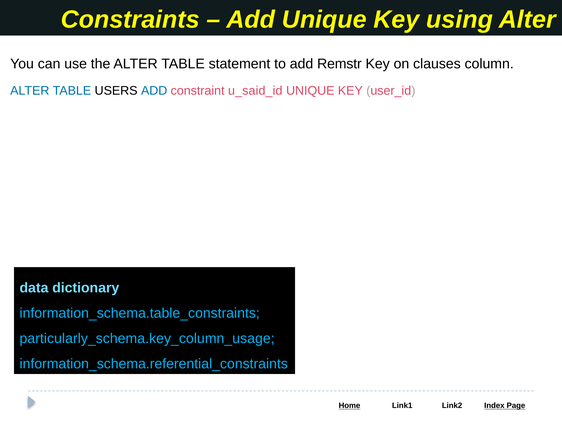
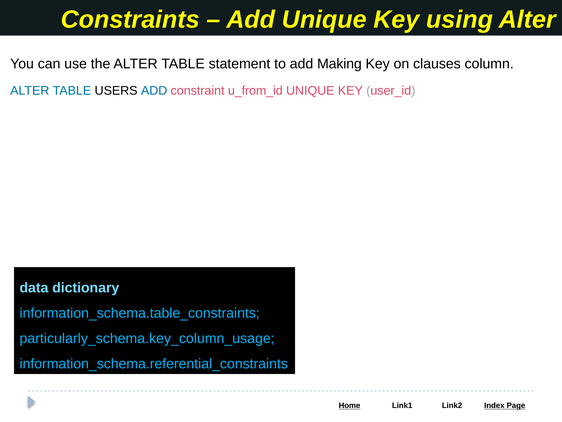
Remstr: Remstr -> Making (339, 64)
u_said_id: u_said_id -> u_from_id (255, 91)
